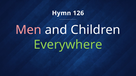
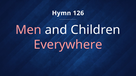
Everywhere colour: light green -> pink (68, 45)
